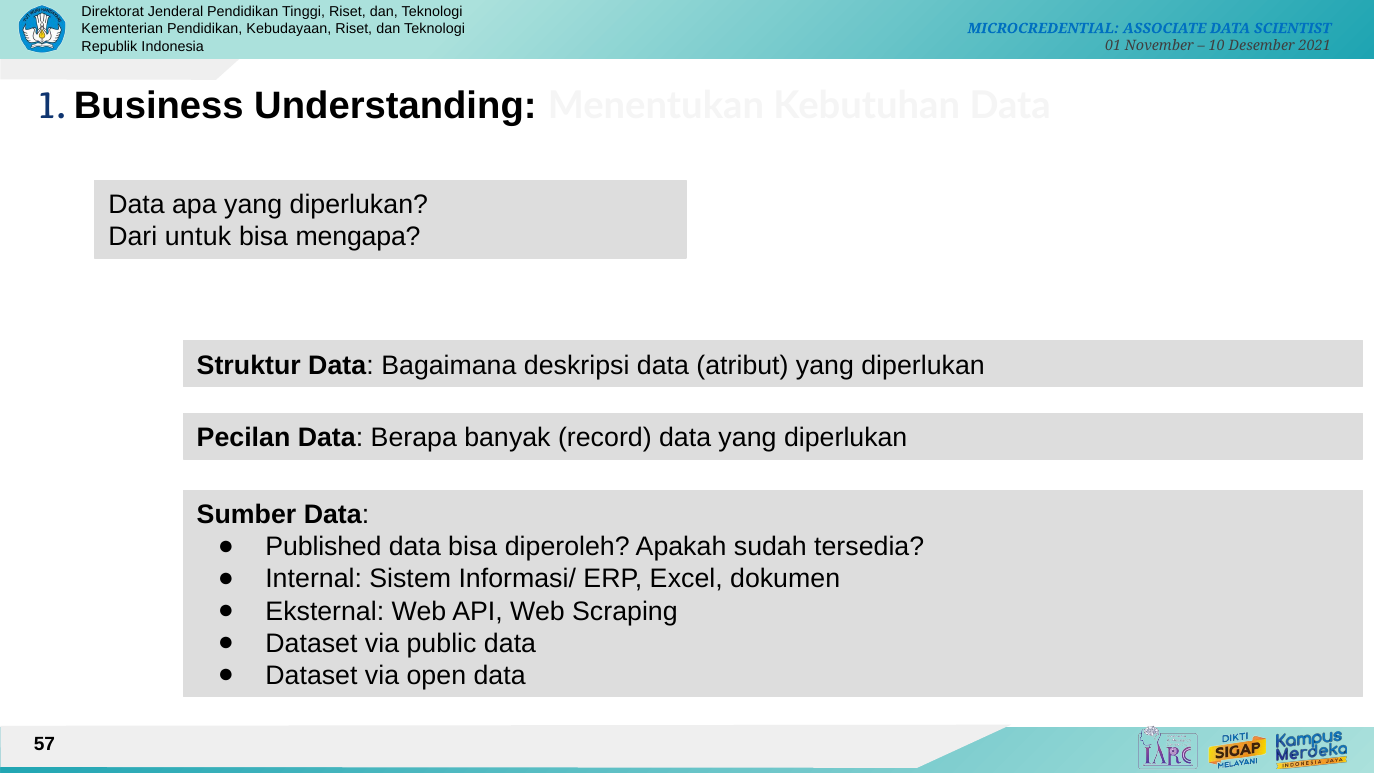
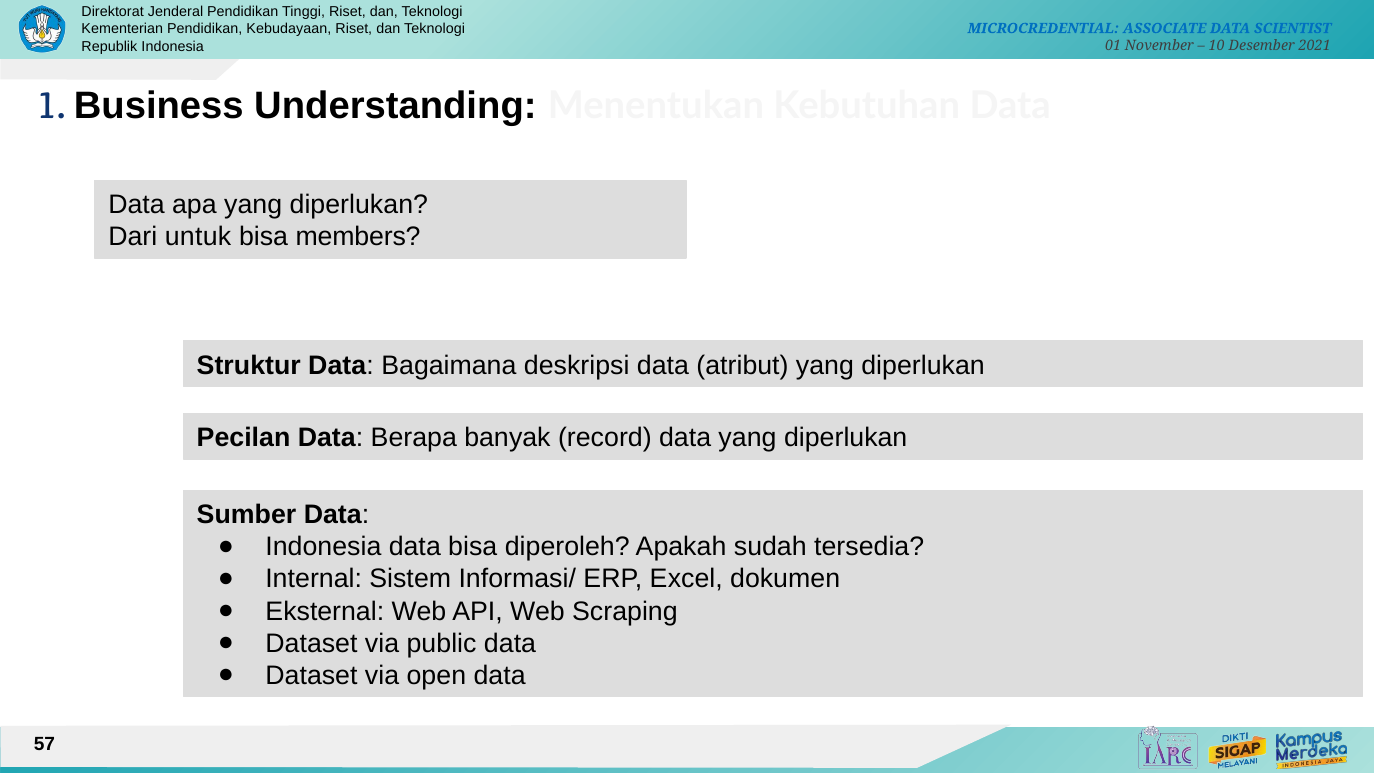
mengapa: mengapa -> members (358, 237)
Published: Published -> Indonesia (323, 547)
